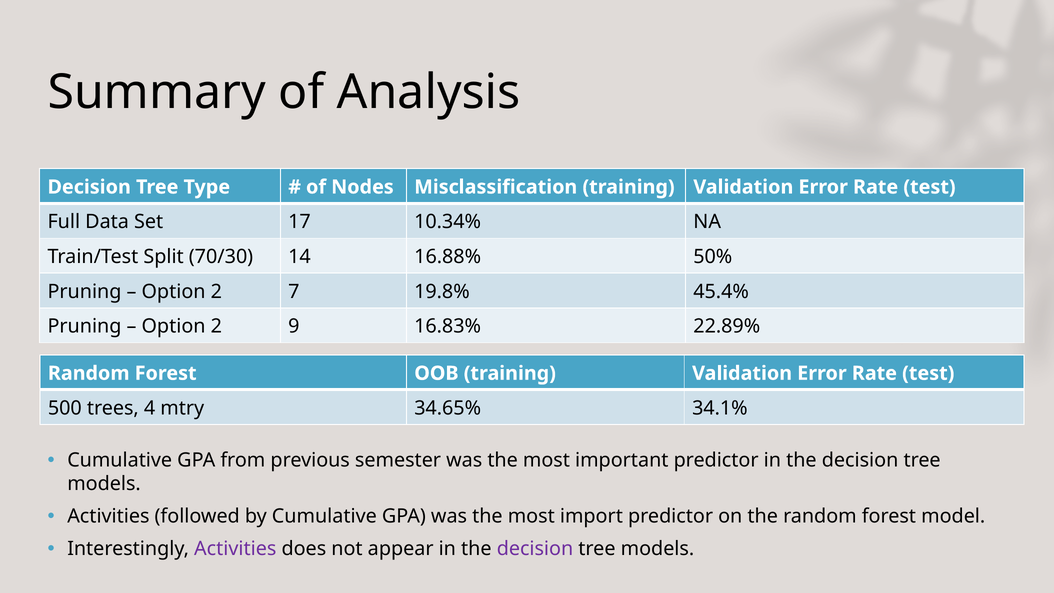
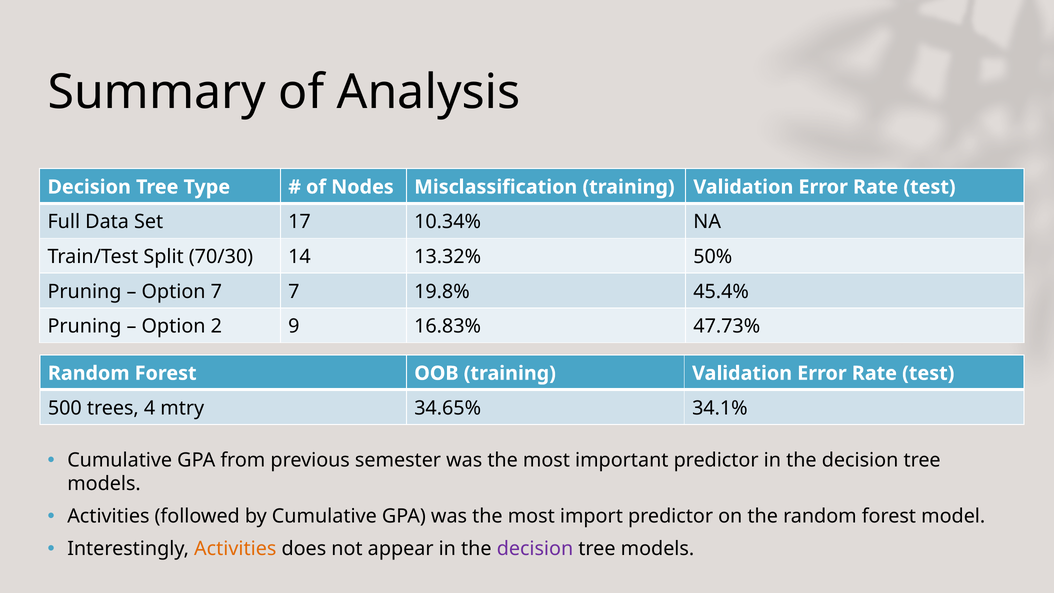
16.88%: 16.88% -> 13.32% (448, 257)
2: 2 -> 7 (216, 292)
22.89%: 22.89% -> 47.73% (727, 326)
Activities colour: purple -> orange (235, 549)
